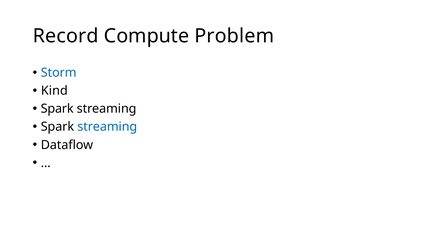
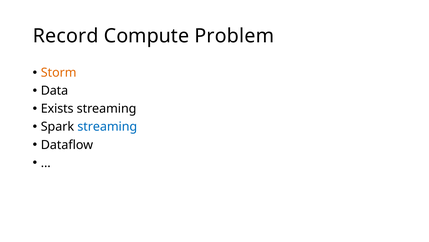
Storm colour: blue -> orange (59, 73)
Kind: Kind -> Data (54, 91)
Spark: Spark -> Exists (57, 109)
